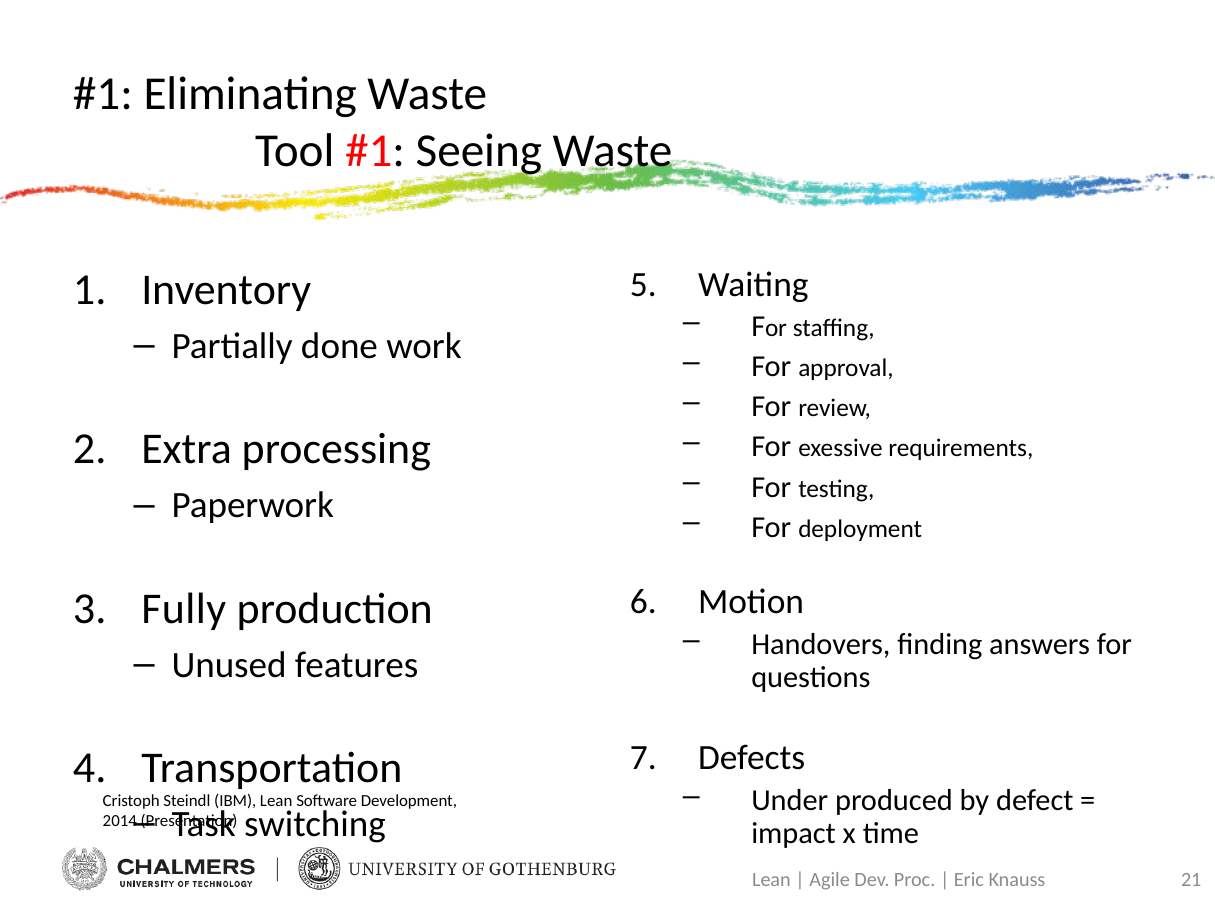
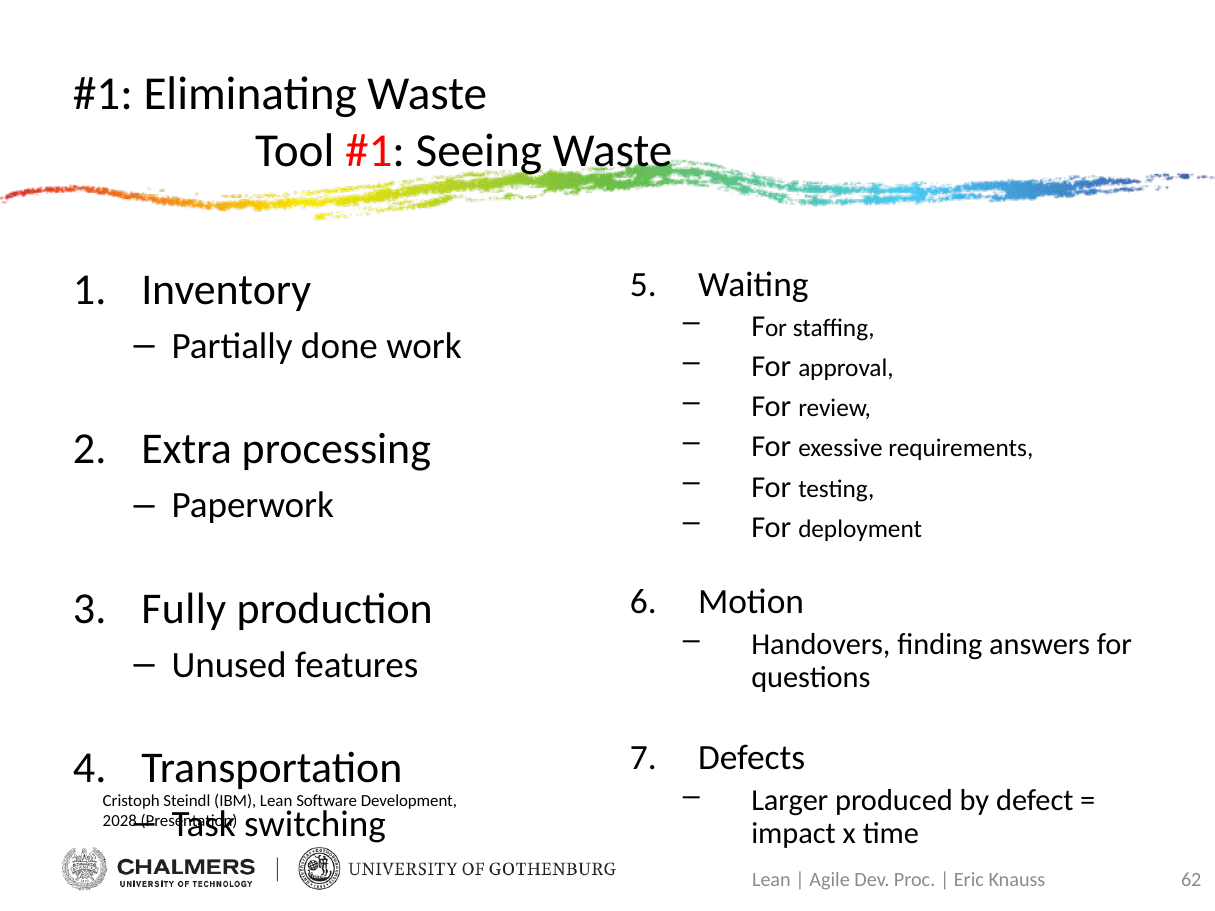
Under: Under -> Larger (790, 801)
2014: 2014 -> 2028 (120, 822)
21: 21 -> 62 (1191, 880)
